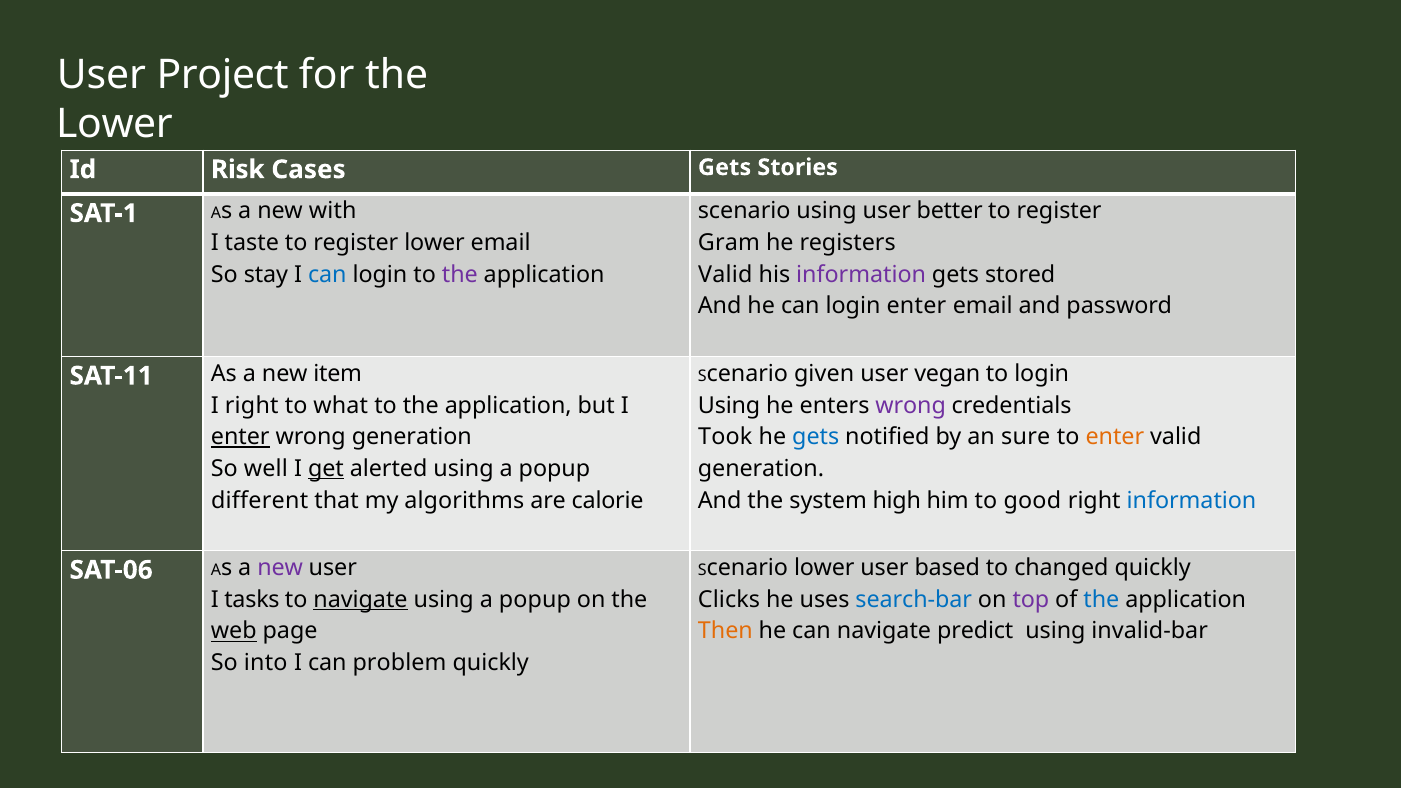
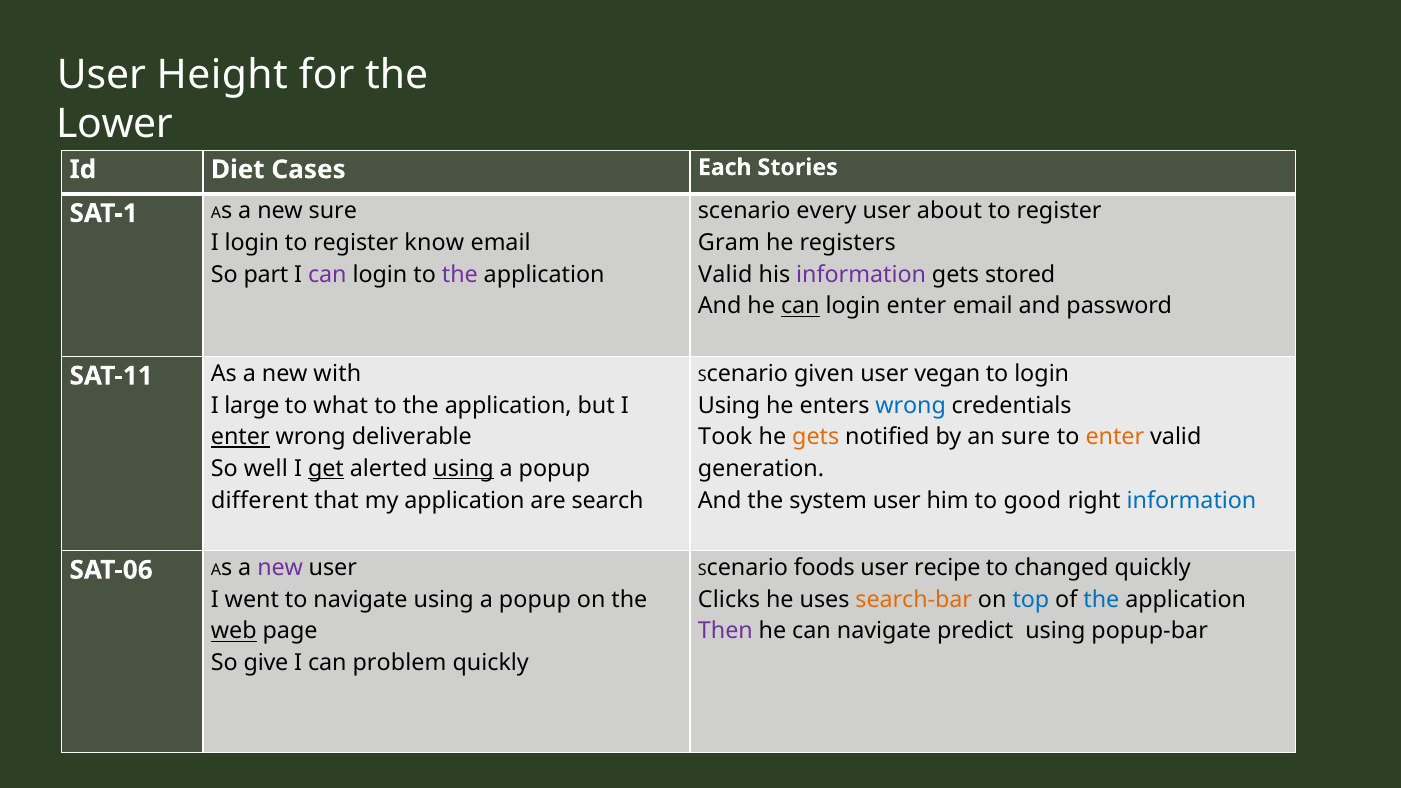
Project: Project -> Height (222, 75)
Risk: Risk -> Diet (238, 170)
Cases Gets: Gets -> Each (725, 167)
scenario using: using -> every (826, 211)
better: better -> about (949, 211)
new with: with -> sure (333, 211)
I taste: taste -> login (252, 243)
register lower: lower -> know (434, 243)
stay: stay -> part (266, 275)
can colour: blue -> purple (327, 275)
can underline: none -> present (800, 306)
item: item -> with (337, 374)
I right: right -> large (252, 405)
wrong colour: purple -> blue (911, 405)
wrong generation: generation -> deliverable (412, 437)
gets colour: blue -> orange (816, 437)
using underline: none -> present (464, 469)
my algorithms: algorithms -> application (464, 500)
calorie: calorie -> search (608, 500)
system high: high -> user (897, 500)
lower: lower -> foods (824, 568)
based: based -> recipe (947, 568)
tasks: tasks -> went (252, 600)
navigate underline: present -> none (361, 600)
search-bar colour: blue -> orange (914, 600)
top colour: purple -> blue (1031, 600)
Then colour: orange -> purple (725, 631)
invalid-bar: invalid-bar -> popup-bar (1150, 631)
into: into -> give (266, 663)
